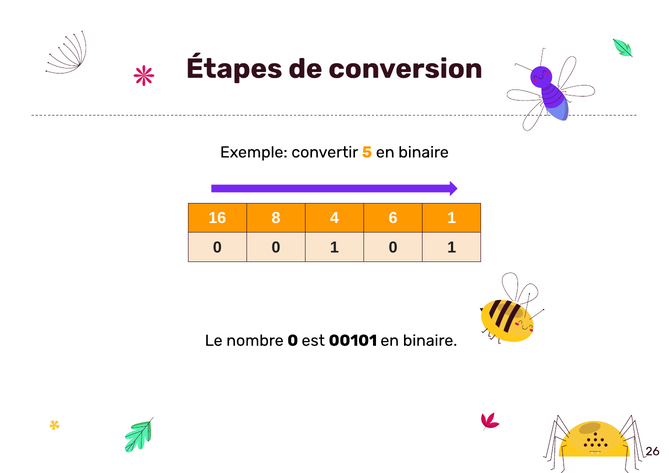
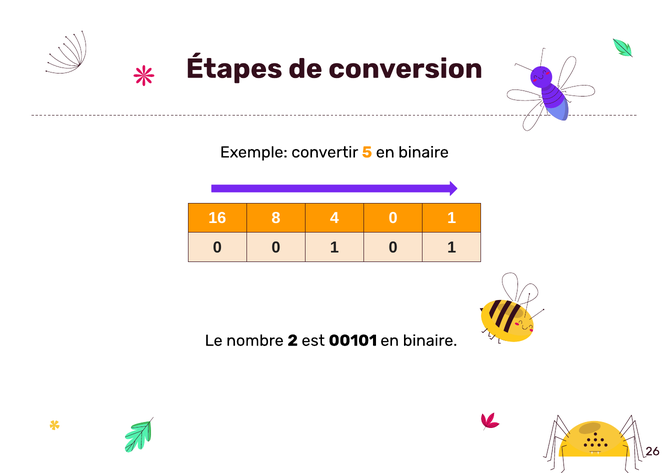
4 6: 6 -> 0 (393, 218)
nombre 0: 0 -> 2 (293, 341)
